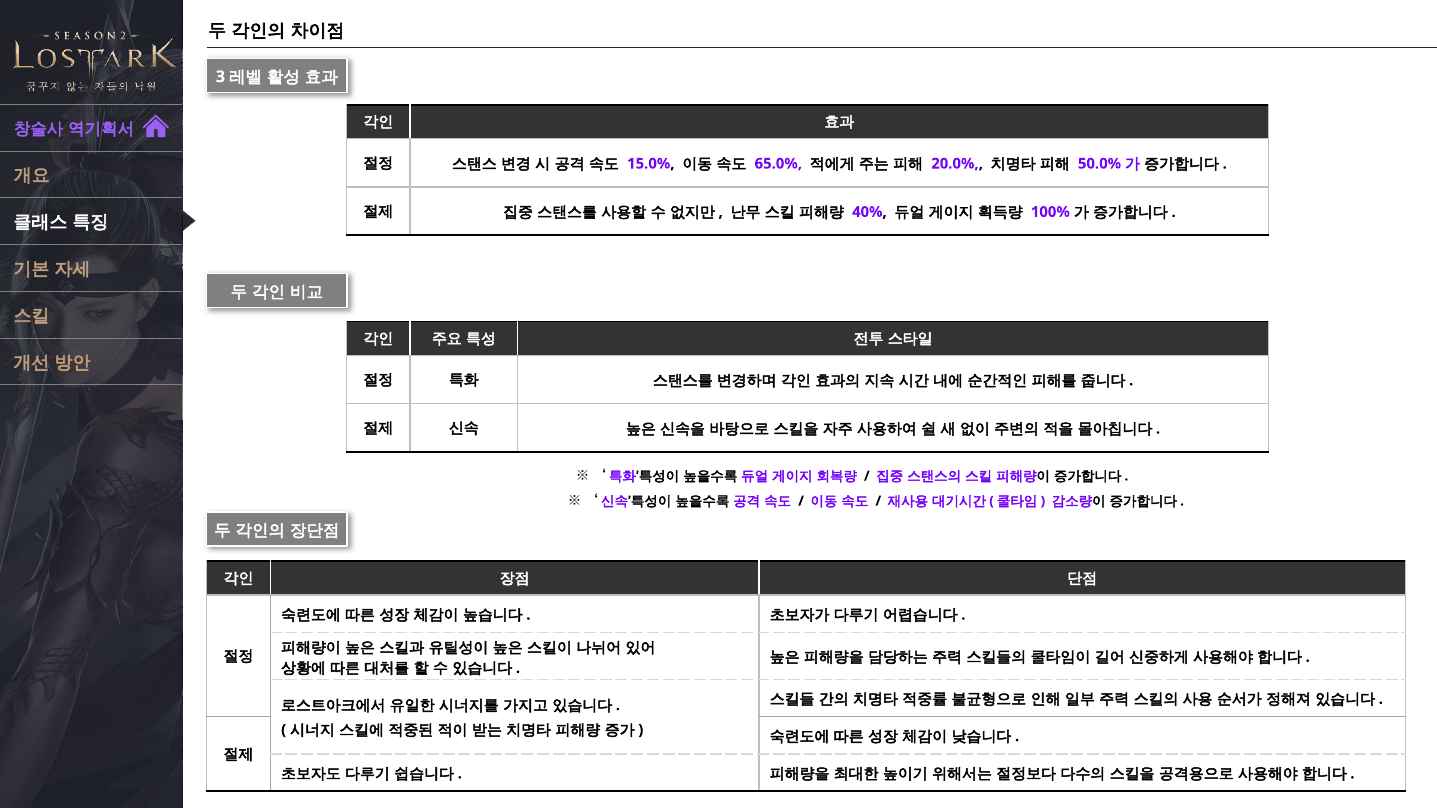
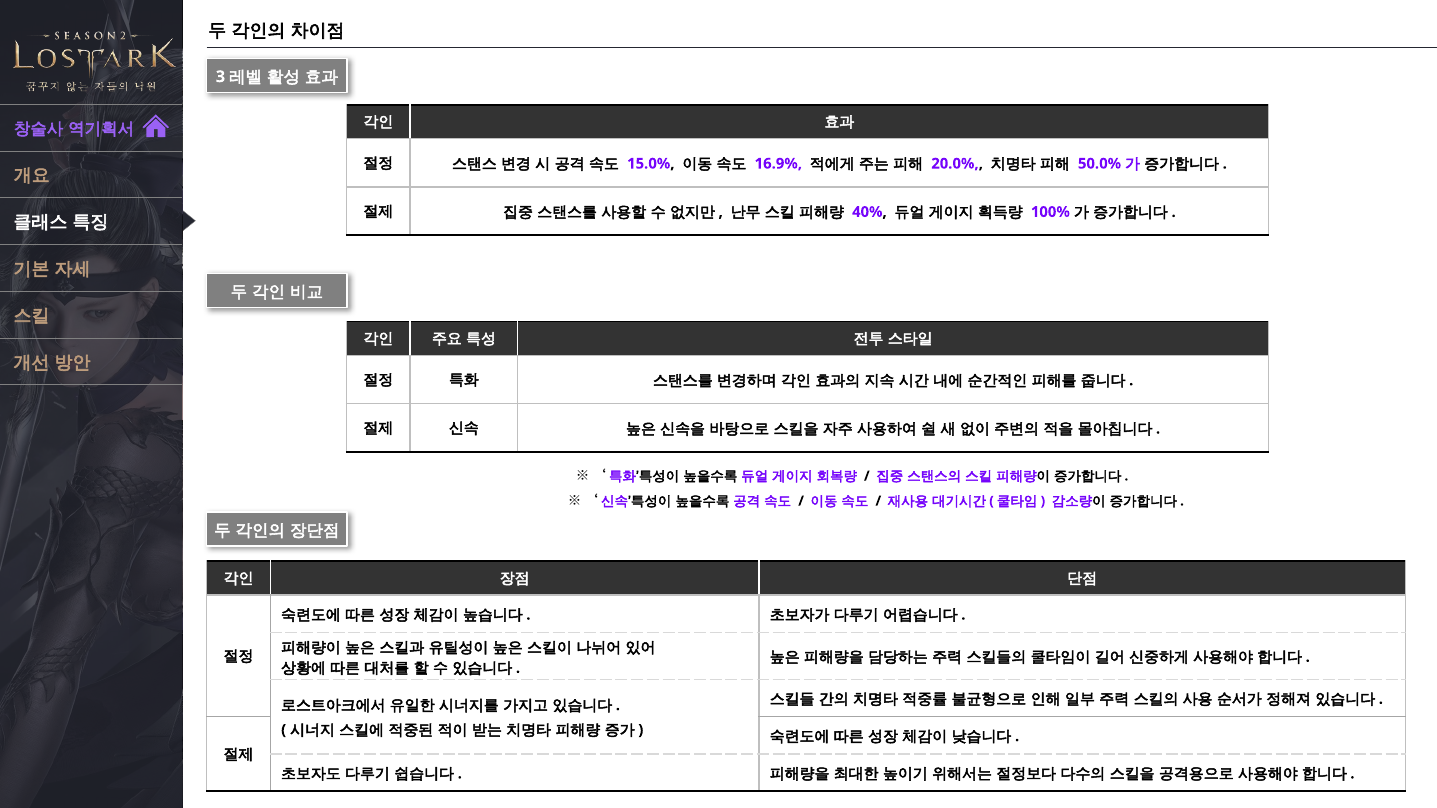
65.0%: 65.0% -> 16.9% (778, 164)
